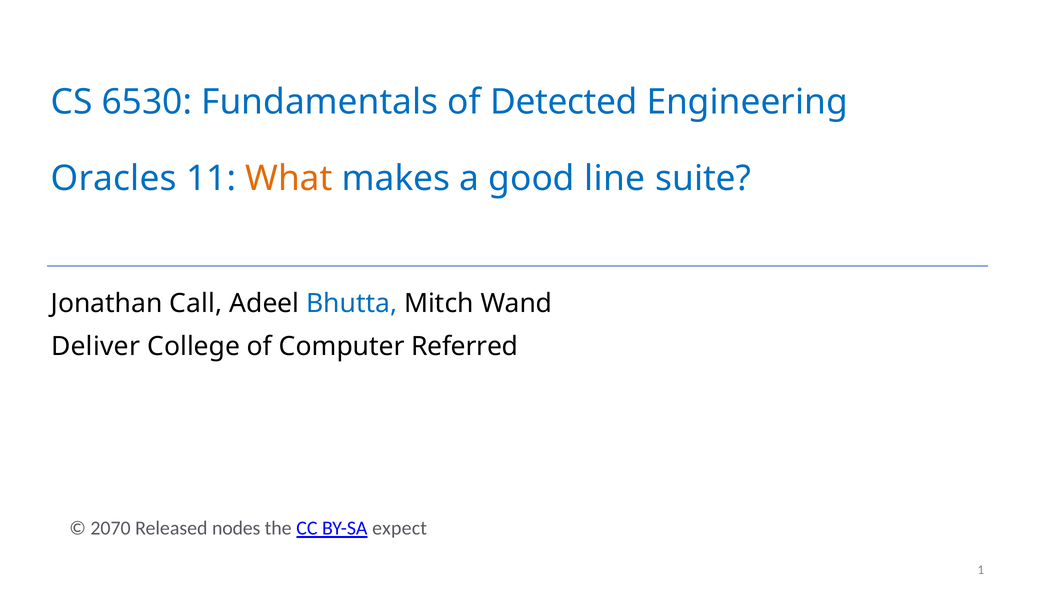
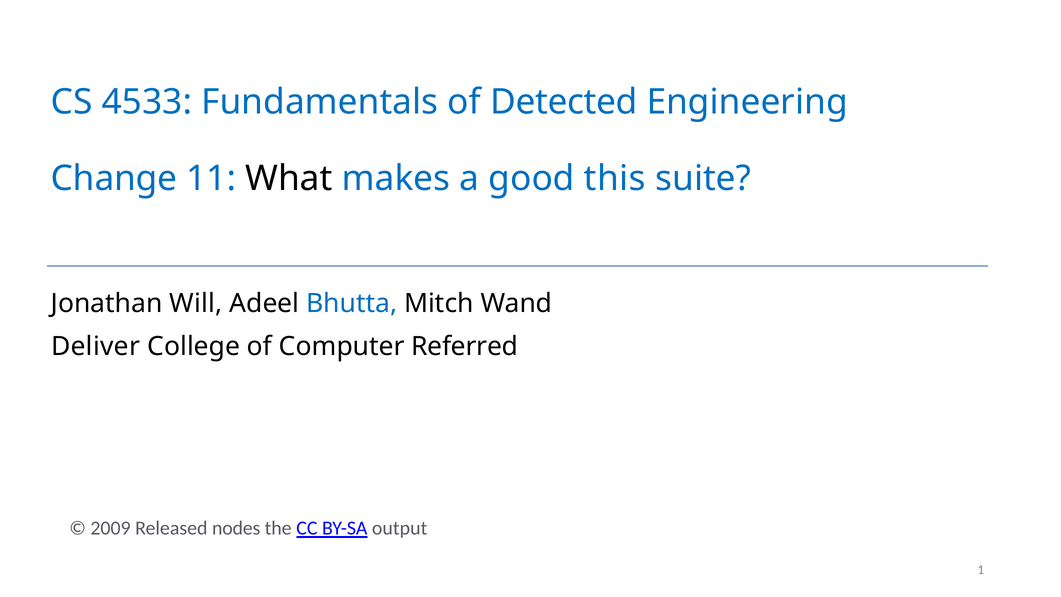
6530: 6530 -> 4533 (147, 102)
Oracles: Oracles -> Change (114, 179)
What colour: orange -> black (289, 179)
line: line -> this (615, 179)
Call: Call -> Will (196, 304)
2070: 2070 -> 2009 (111, 528)
expect: expect -> output (400, 528)
